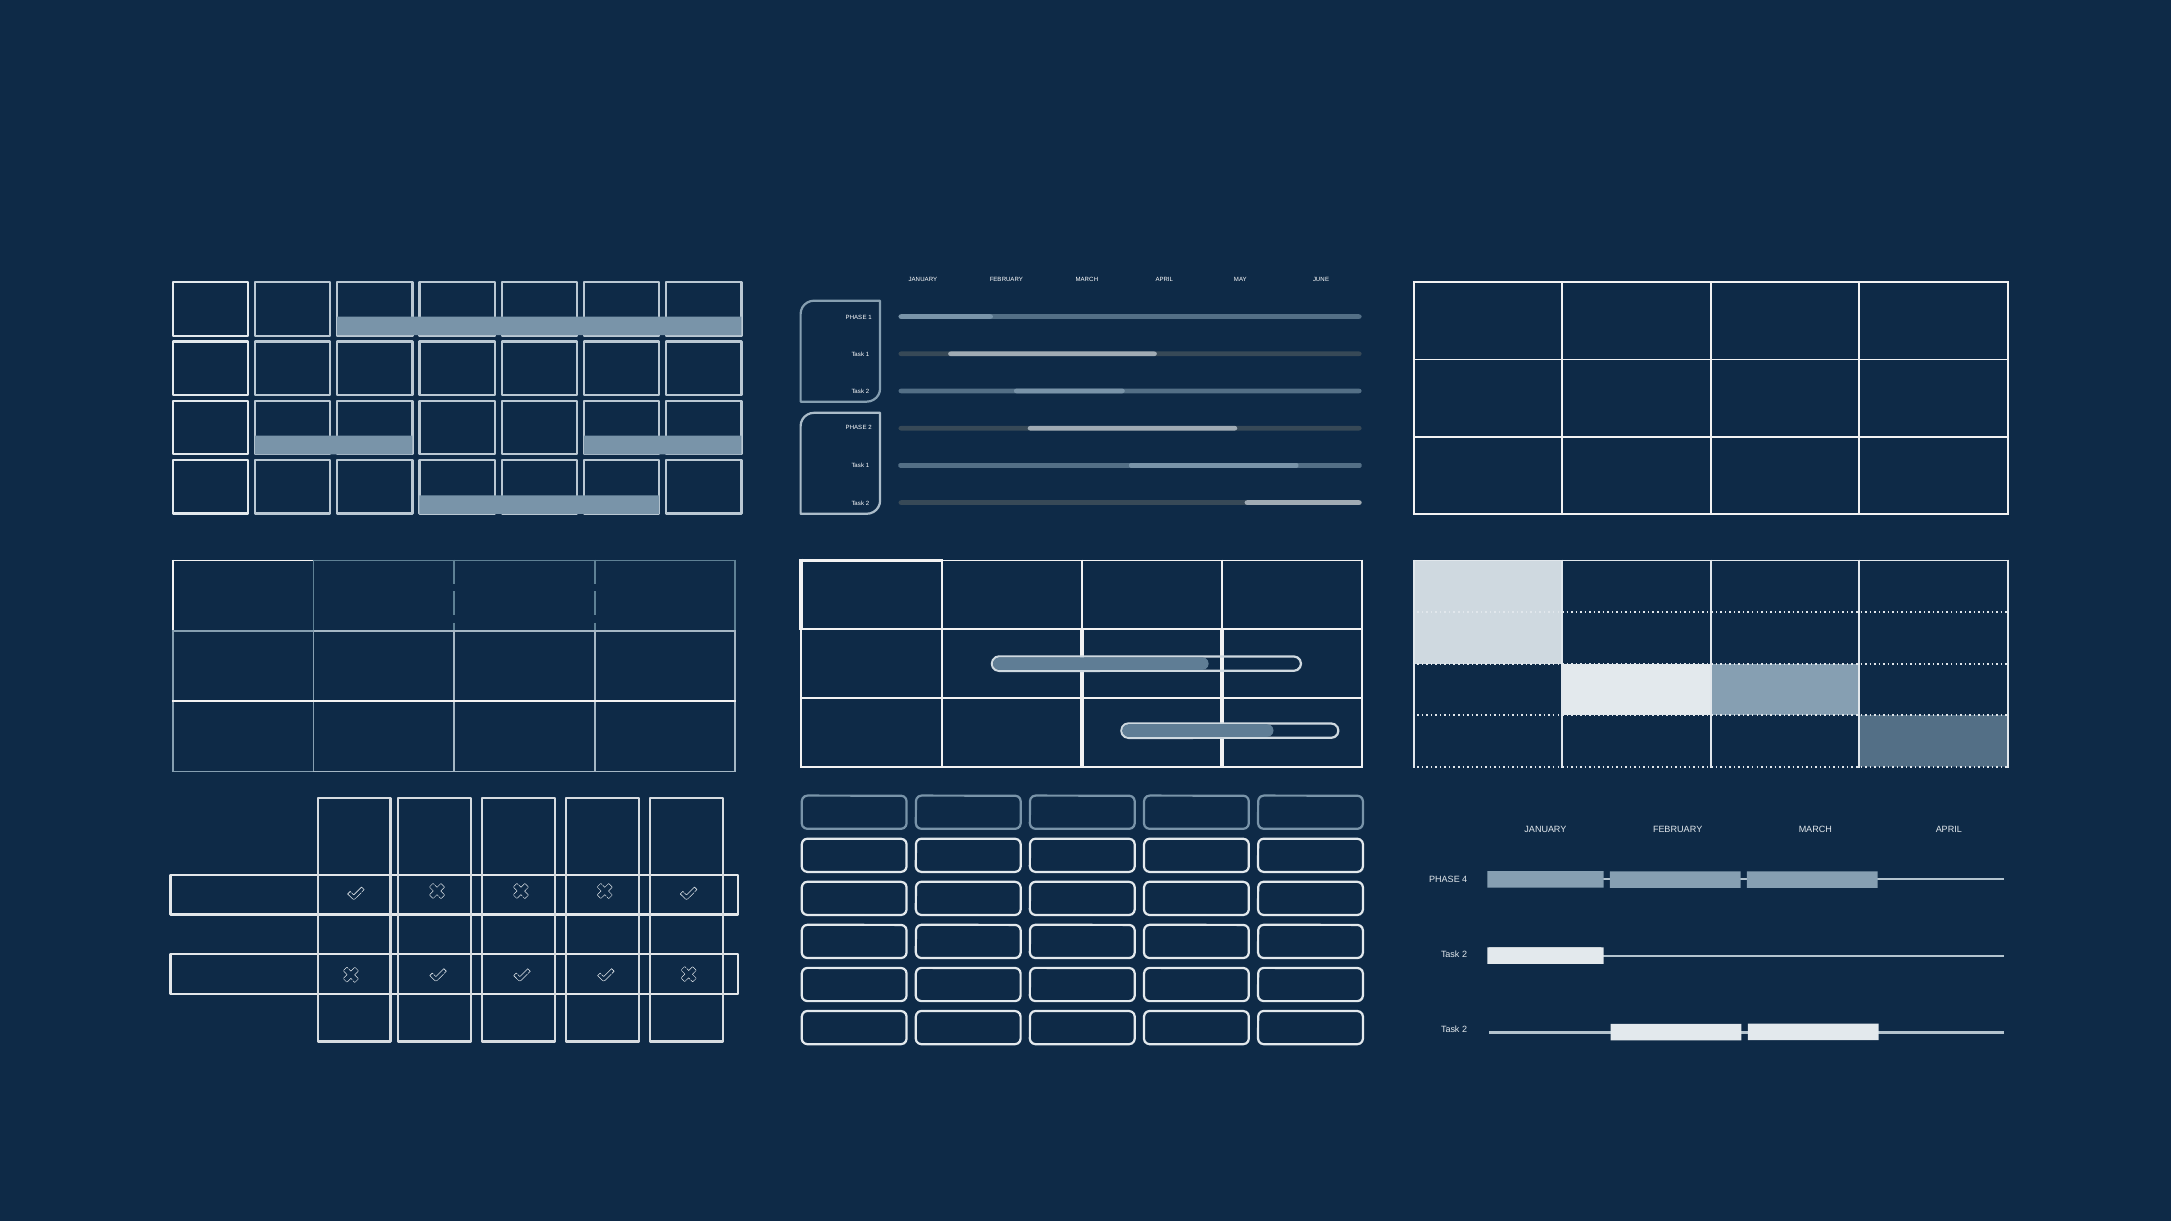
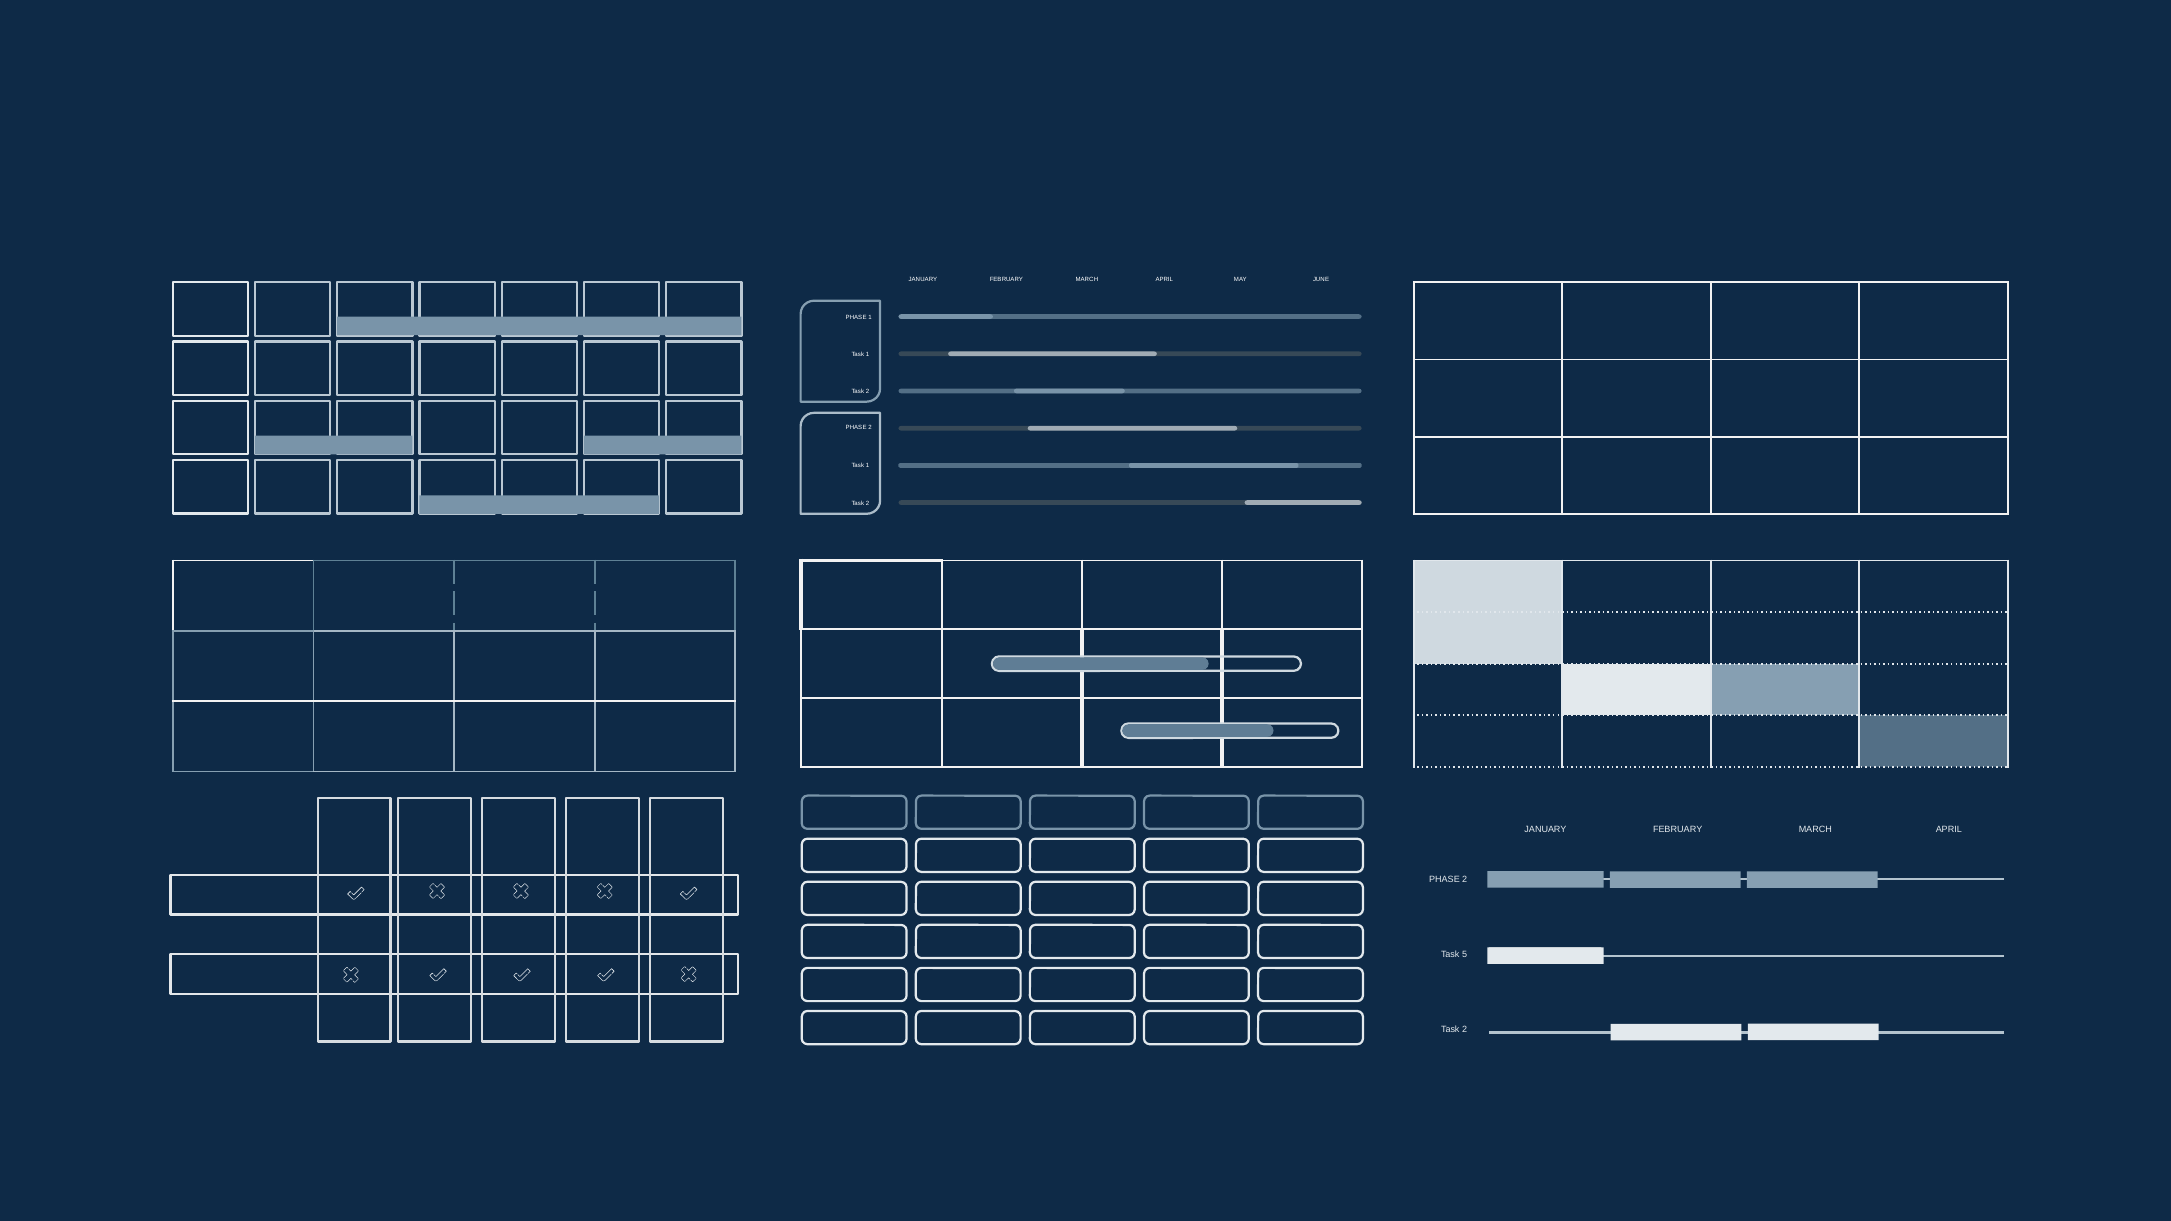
4: 4 -> 2 (1465, 880)
2: 2 -> 5 (1465, 955)
